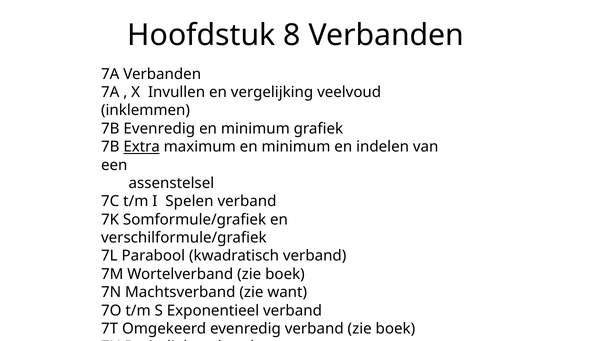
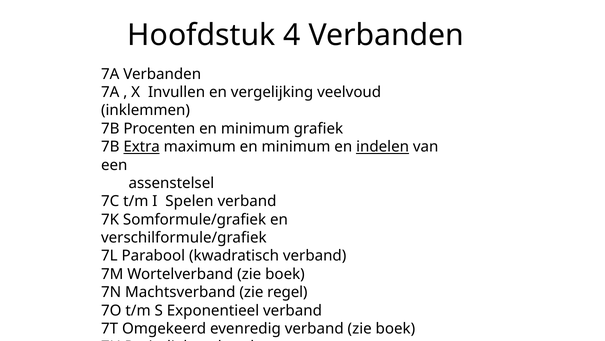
8: 8 -> 4 (292, 35)
7B Evenredig: Evenredig -> Procenten (159, 128)
indelen underline: none -> present (383, 147)
want: want -> regel (287, 292)
